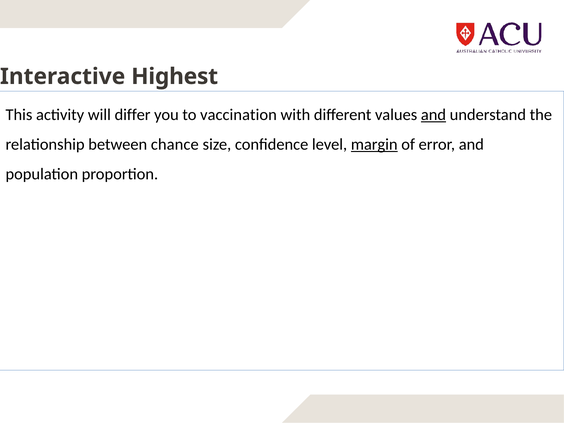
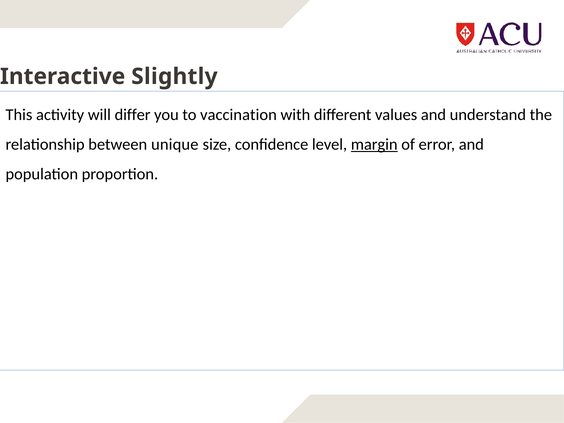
Highest: Highest -> Slightly (174, 76)
and underline: present -> none (433, 115)
chance: chance -> unique (175, 144)
